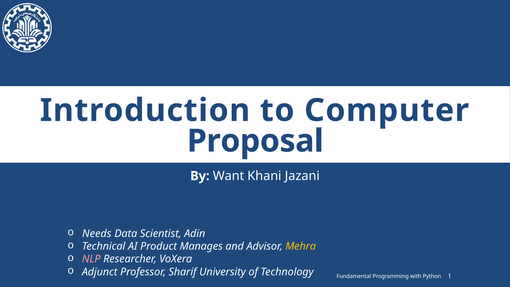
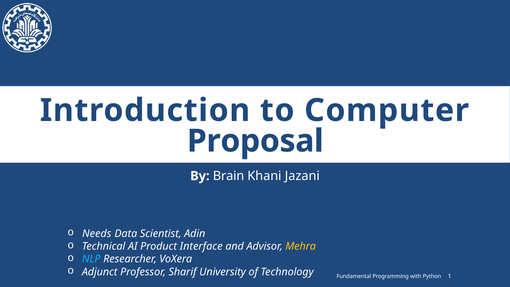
Want: Want -> Brain (229, 176)
Manages: Manages -> Interface (201, 246)
NLP colour: pink -> light blue (91, 259)
